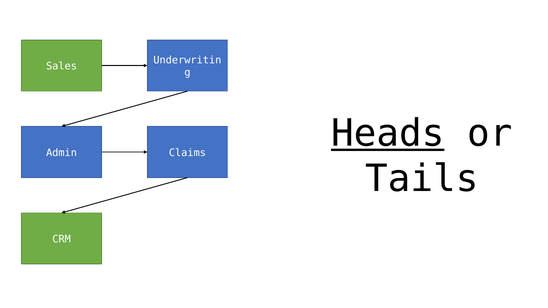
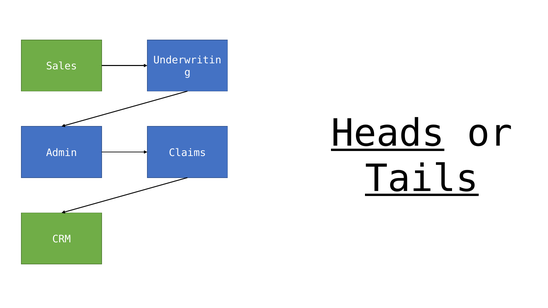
Tails underline: none -> present (422, 179)
